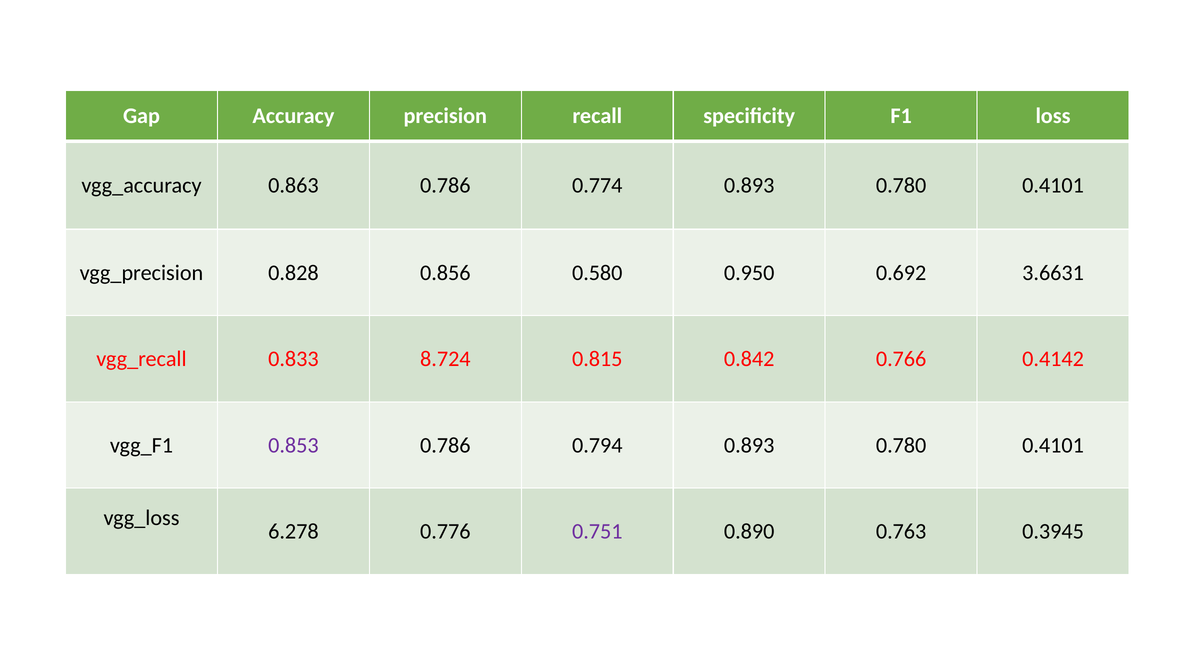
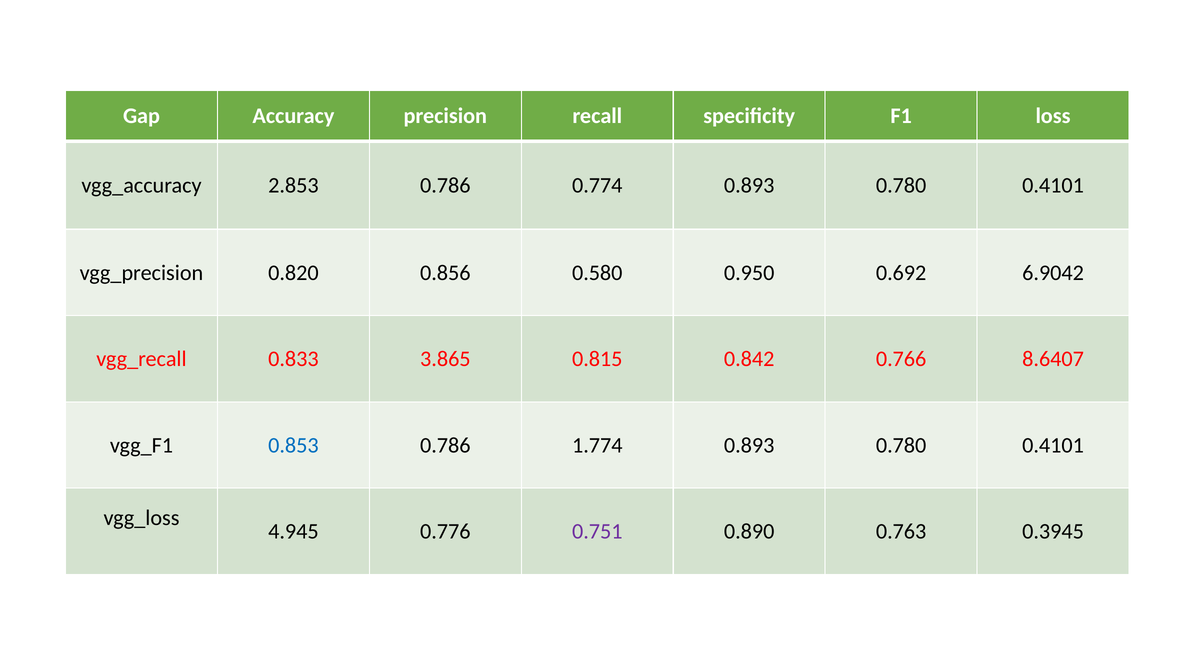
0.863: 0.863 -> 2.853 (293, 185)
0.828: 0.828 -> 0.820 (293, 272)
3.6631: 3.6631 -> 6.9042 (1053, 272)
8.724: 8.724 -> 3.865 (445, 359)
0.4142: 0.4142 -> 8.6407 (1053, 359)
0.853 colour: purple -> blue (293, 445)
0.794: 0.794 -> 1.774 (597, 445)
6.278: 6.278 -> 4.945 (293, 531)
